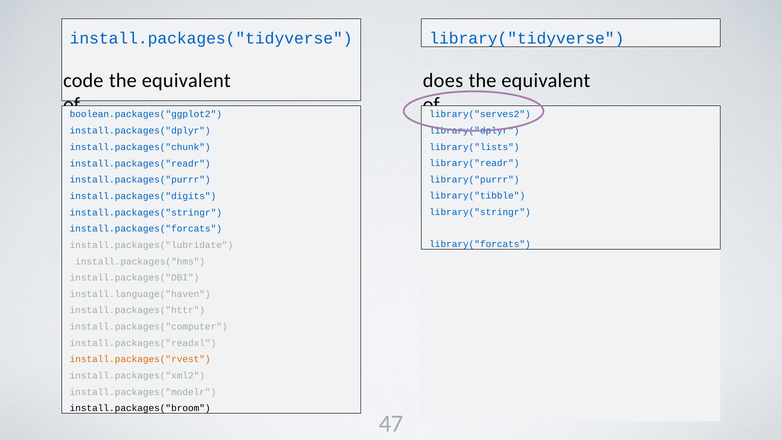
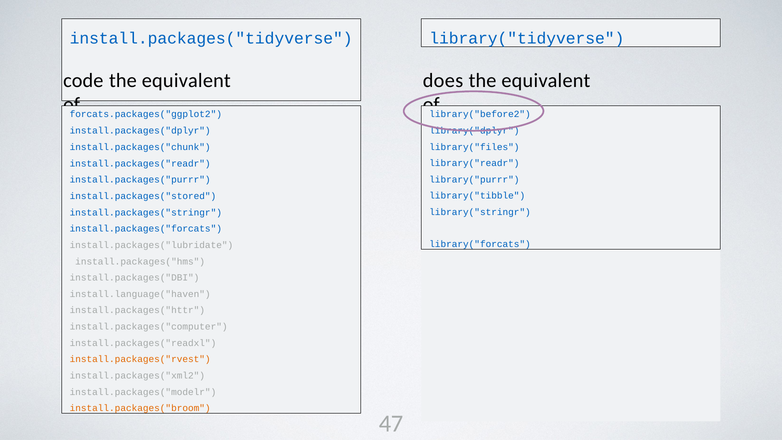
library("serves2: library("serves2 -> library("before2 (480, 114)
boolean.packages("ggplot2: boolean.packages("ggplot2 -> forcats.packages("ggplot2 (146, 114)
library("lists: library("lists -> library("files (474, 147)
install.packages("digits: install.packages("digits -> install.packages("stored (143, 196)
install.packages("broom colour: black -> orange (140, 408)
